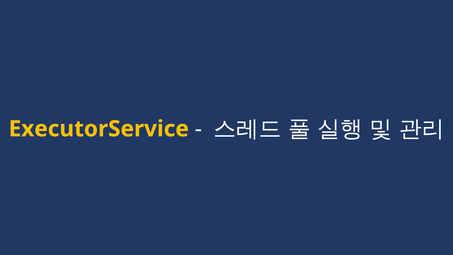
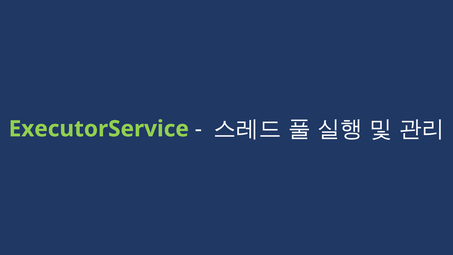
ExecutorService colour: yellow -> light green (99, 129)
